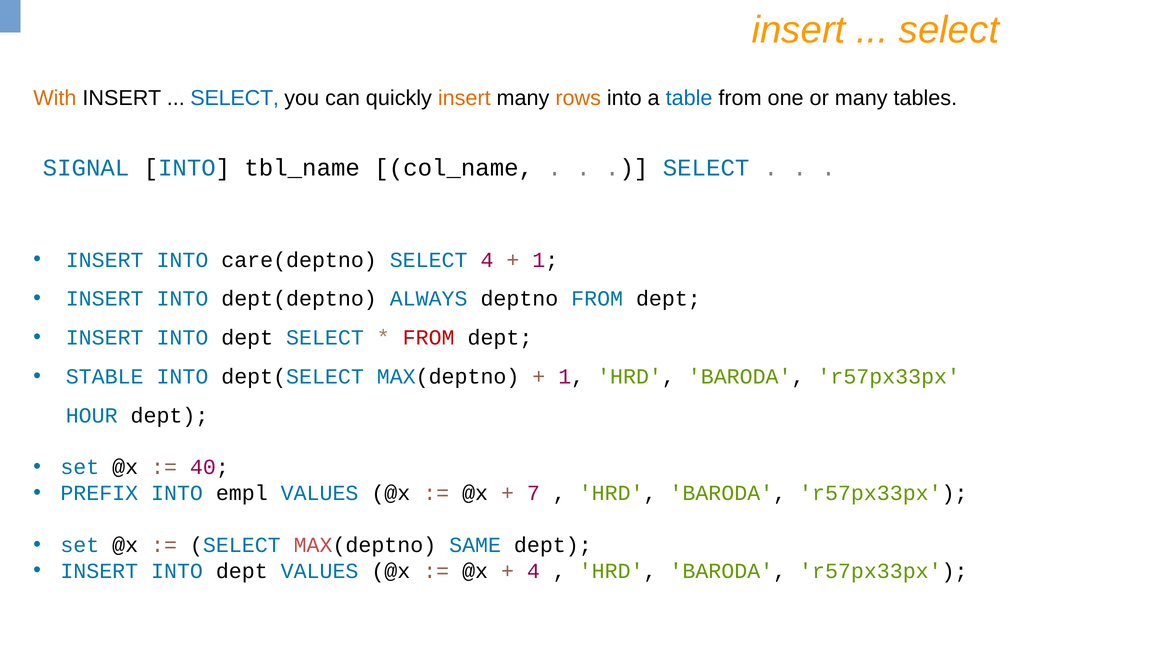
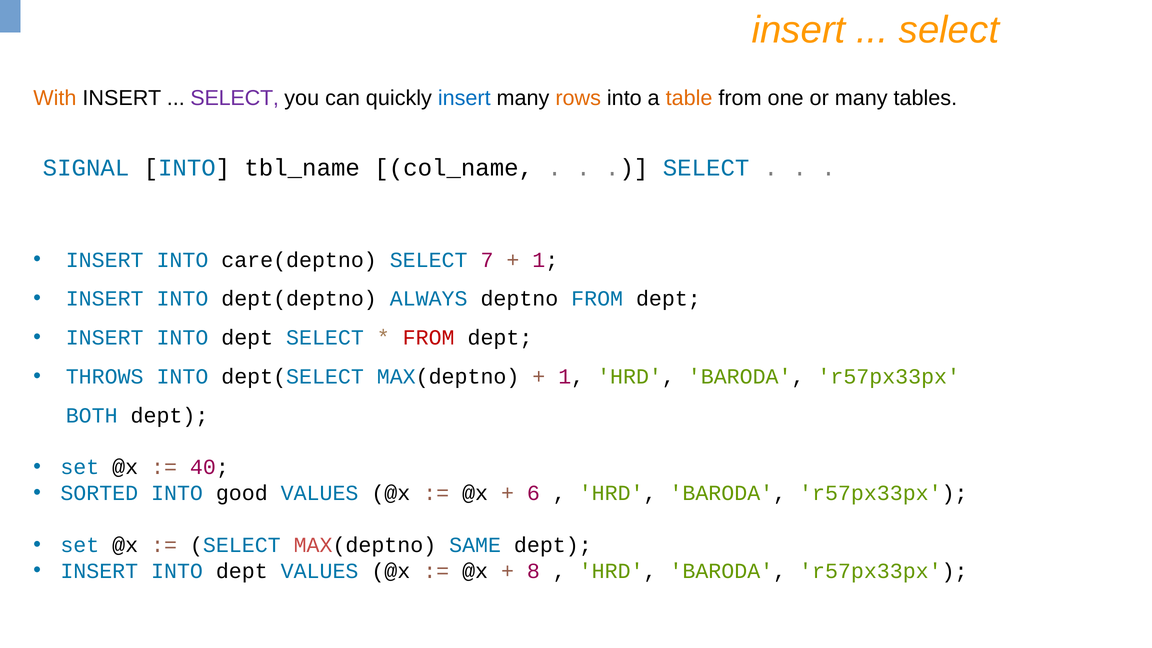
SELECT colour: blue -> purple (235, 98)
insert colour: orange -> blue (464, 98)
table colour: blue -> orange (689, 98)
SELECT 4: 4 -> 7 (487, 260)
STABLE: STABLE -> THROWS (105, 377)
HOUR: HOUR -> BOTH (92, 415)
PREFIX: PREFIX -> SORTED (99, 493)
empl: empl -> good (242, 493)
7: 7 -> 6 (533, 493)
4: 4 -> 8 (533, 571)
